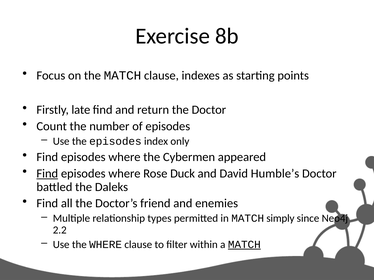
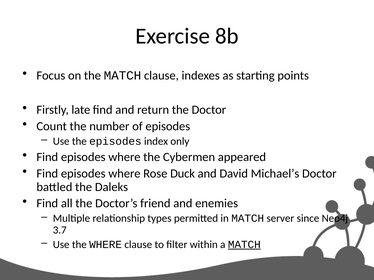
Find underline: present -> none (47, 174)
Humble’s: Humble’s -> Michael’s (275, 174)
simply: simply -> server (280, 219)
2.2: 2.2 -> 3.7 (60, 231)
